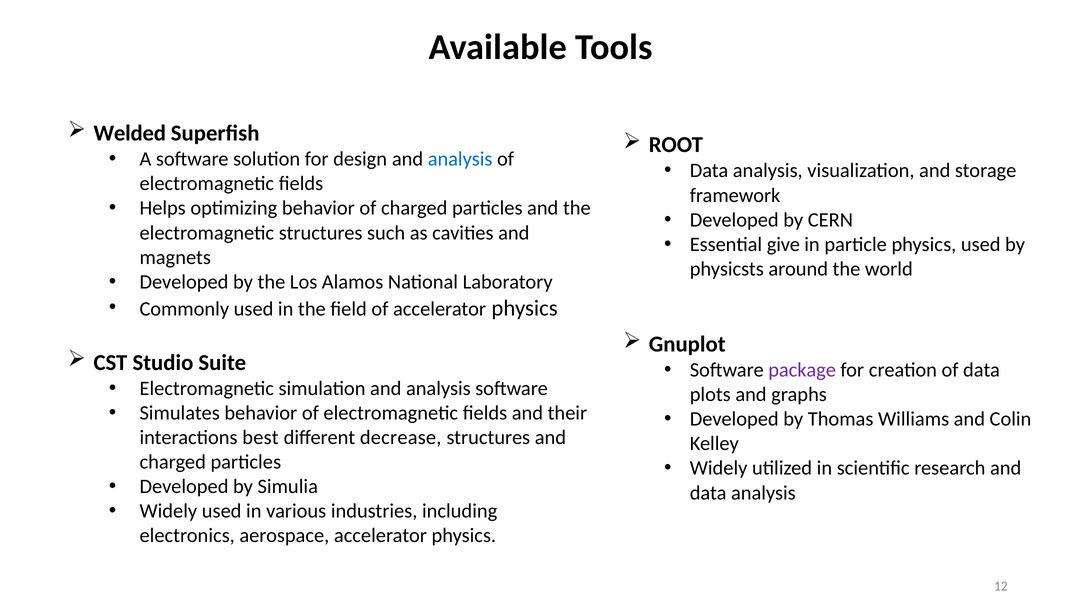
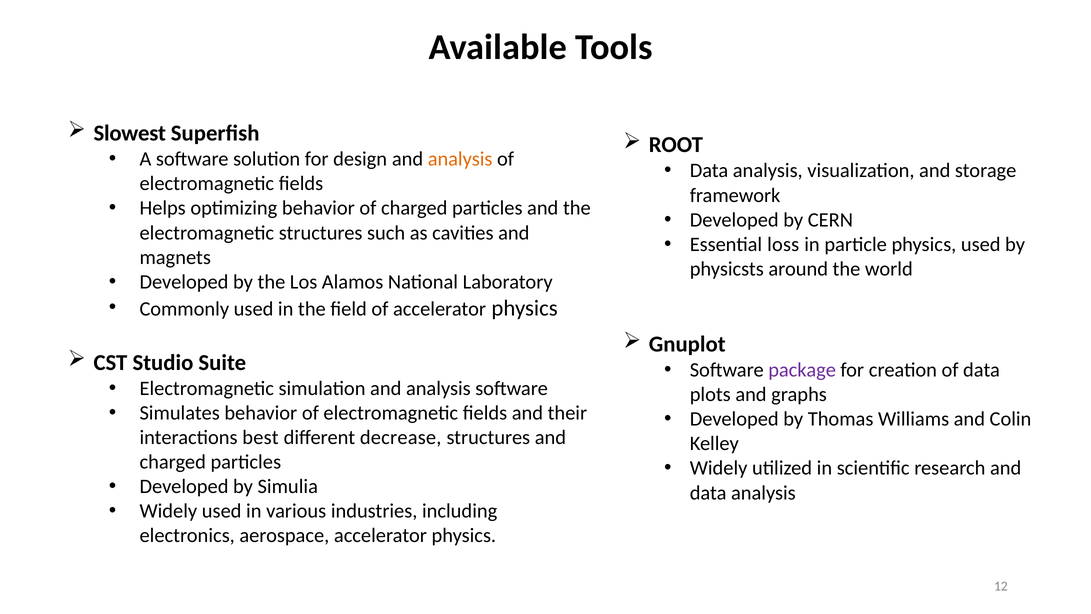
Welded: Welded -> Slowest (130, 133)
analysis colour: blue -> orange (460, 159)
give: give -> loss (783, 244)
